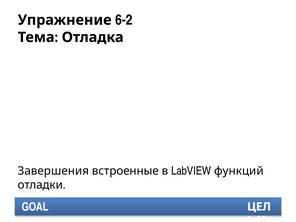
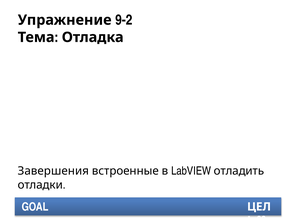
6-2: 6-2 -> 9-2 (124, 20)
функций: функций -> отладить (239, 171)
